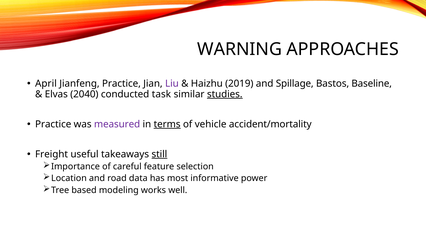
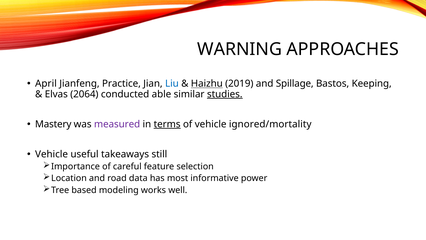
Liu colour: purple -> blue (172, 83)
Haizhu underline: none -> present (207, 83)
Baseline: Baseline -> Keeping (372, 83)
2040: 2040 -> 2064 (84, 94)
task: task -> able (161, 94)
Practice: Practice -> Mastery (53, 124)
accident/mortality: accident/mortality -> ignored/mortality (270, 124)
Freight: Freight -> Vehicle (52, 154)
still underline: present -> none (159, 154)
